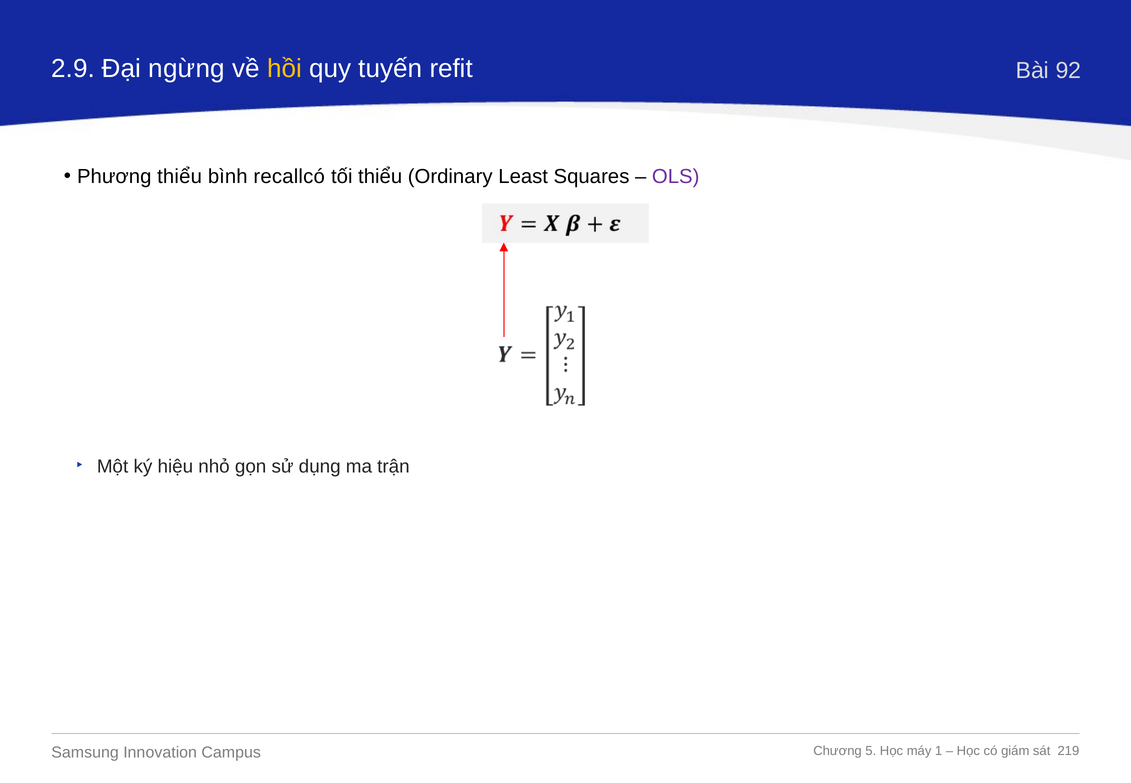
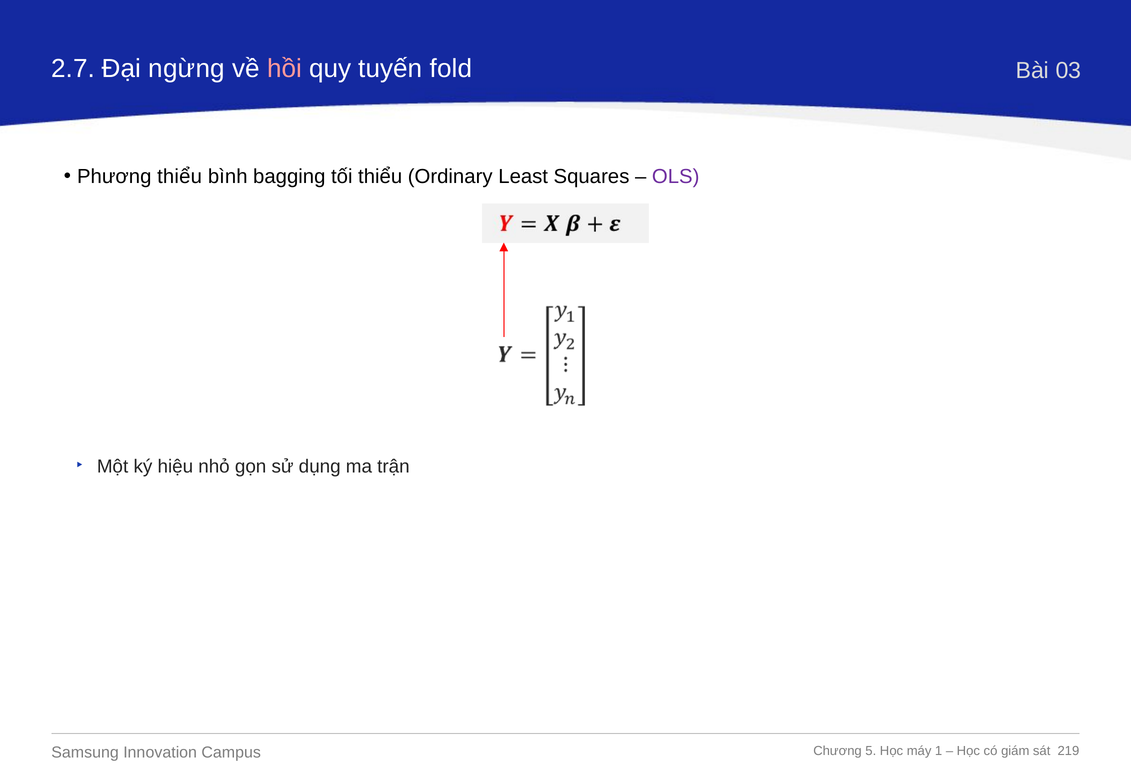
2.9: 2.9 -> 2.7 (73, 69)
hồi colour: yellow -> pink (285, 69)
refit: refit -> fold (451, 69)
92: 92 -> 03 (1068, 70)
recallcó: recallcó -> bagging (289, 177)
